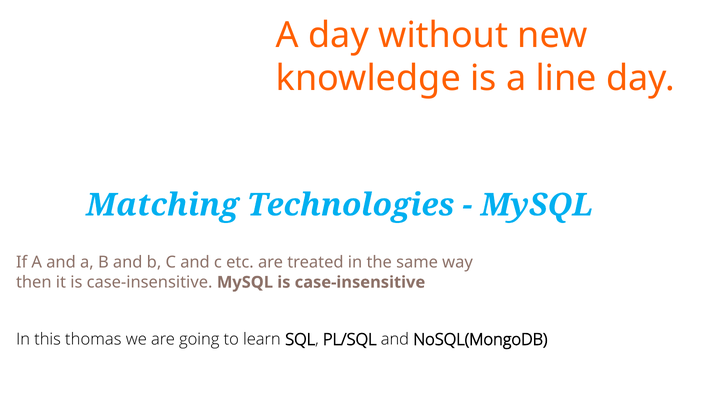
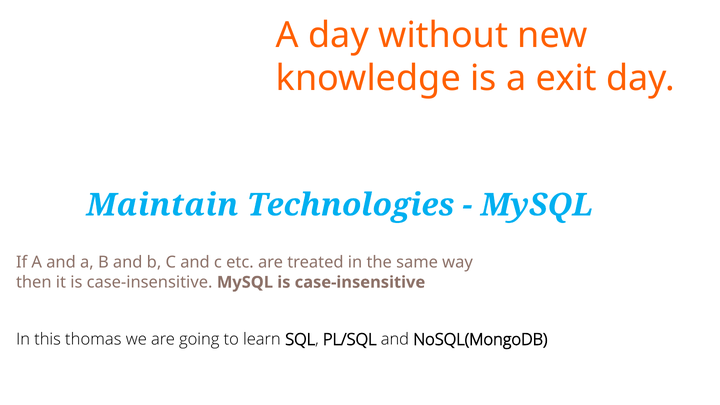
line: line -> exit (566, 79)
Matching: Matching -> Maintain (162, 205)
